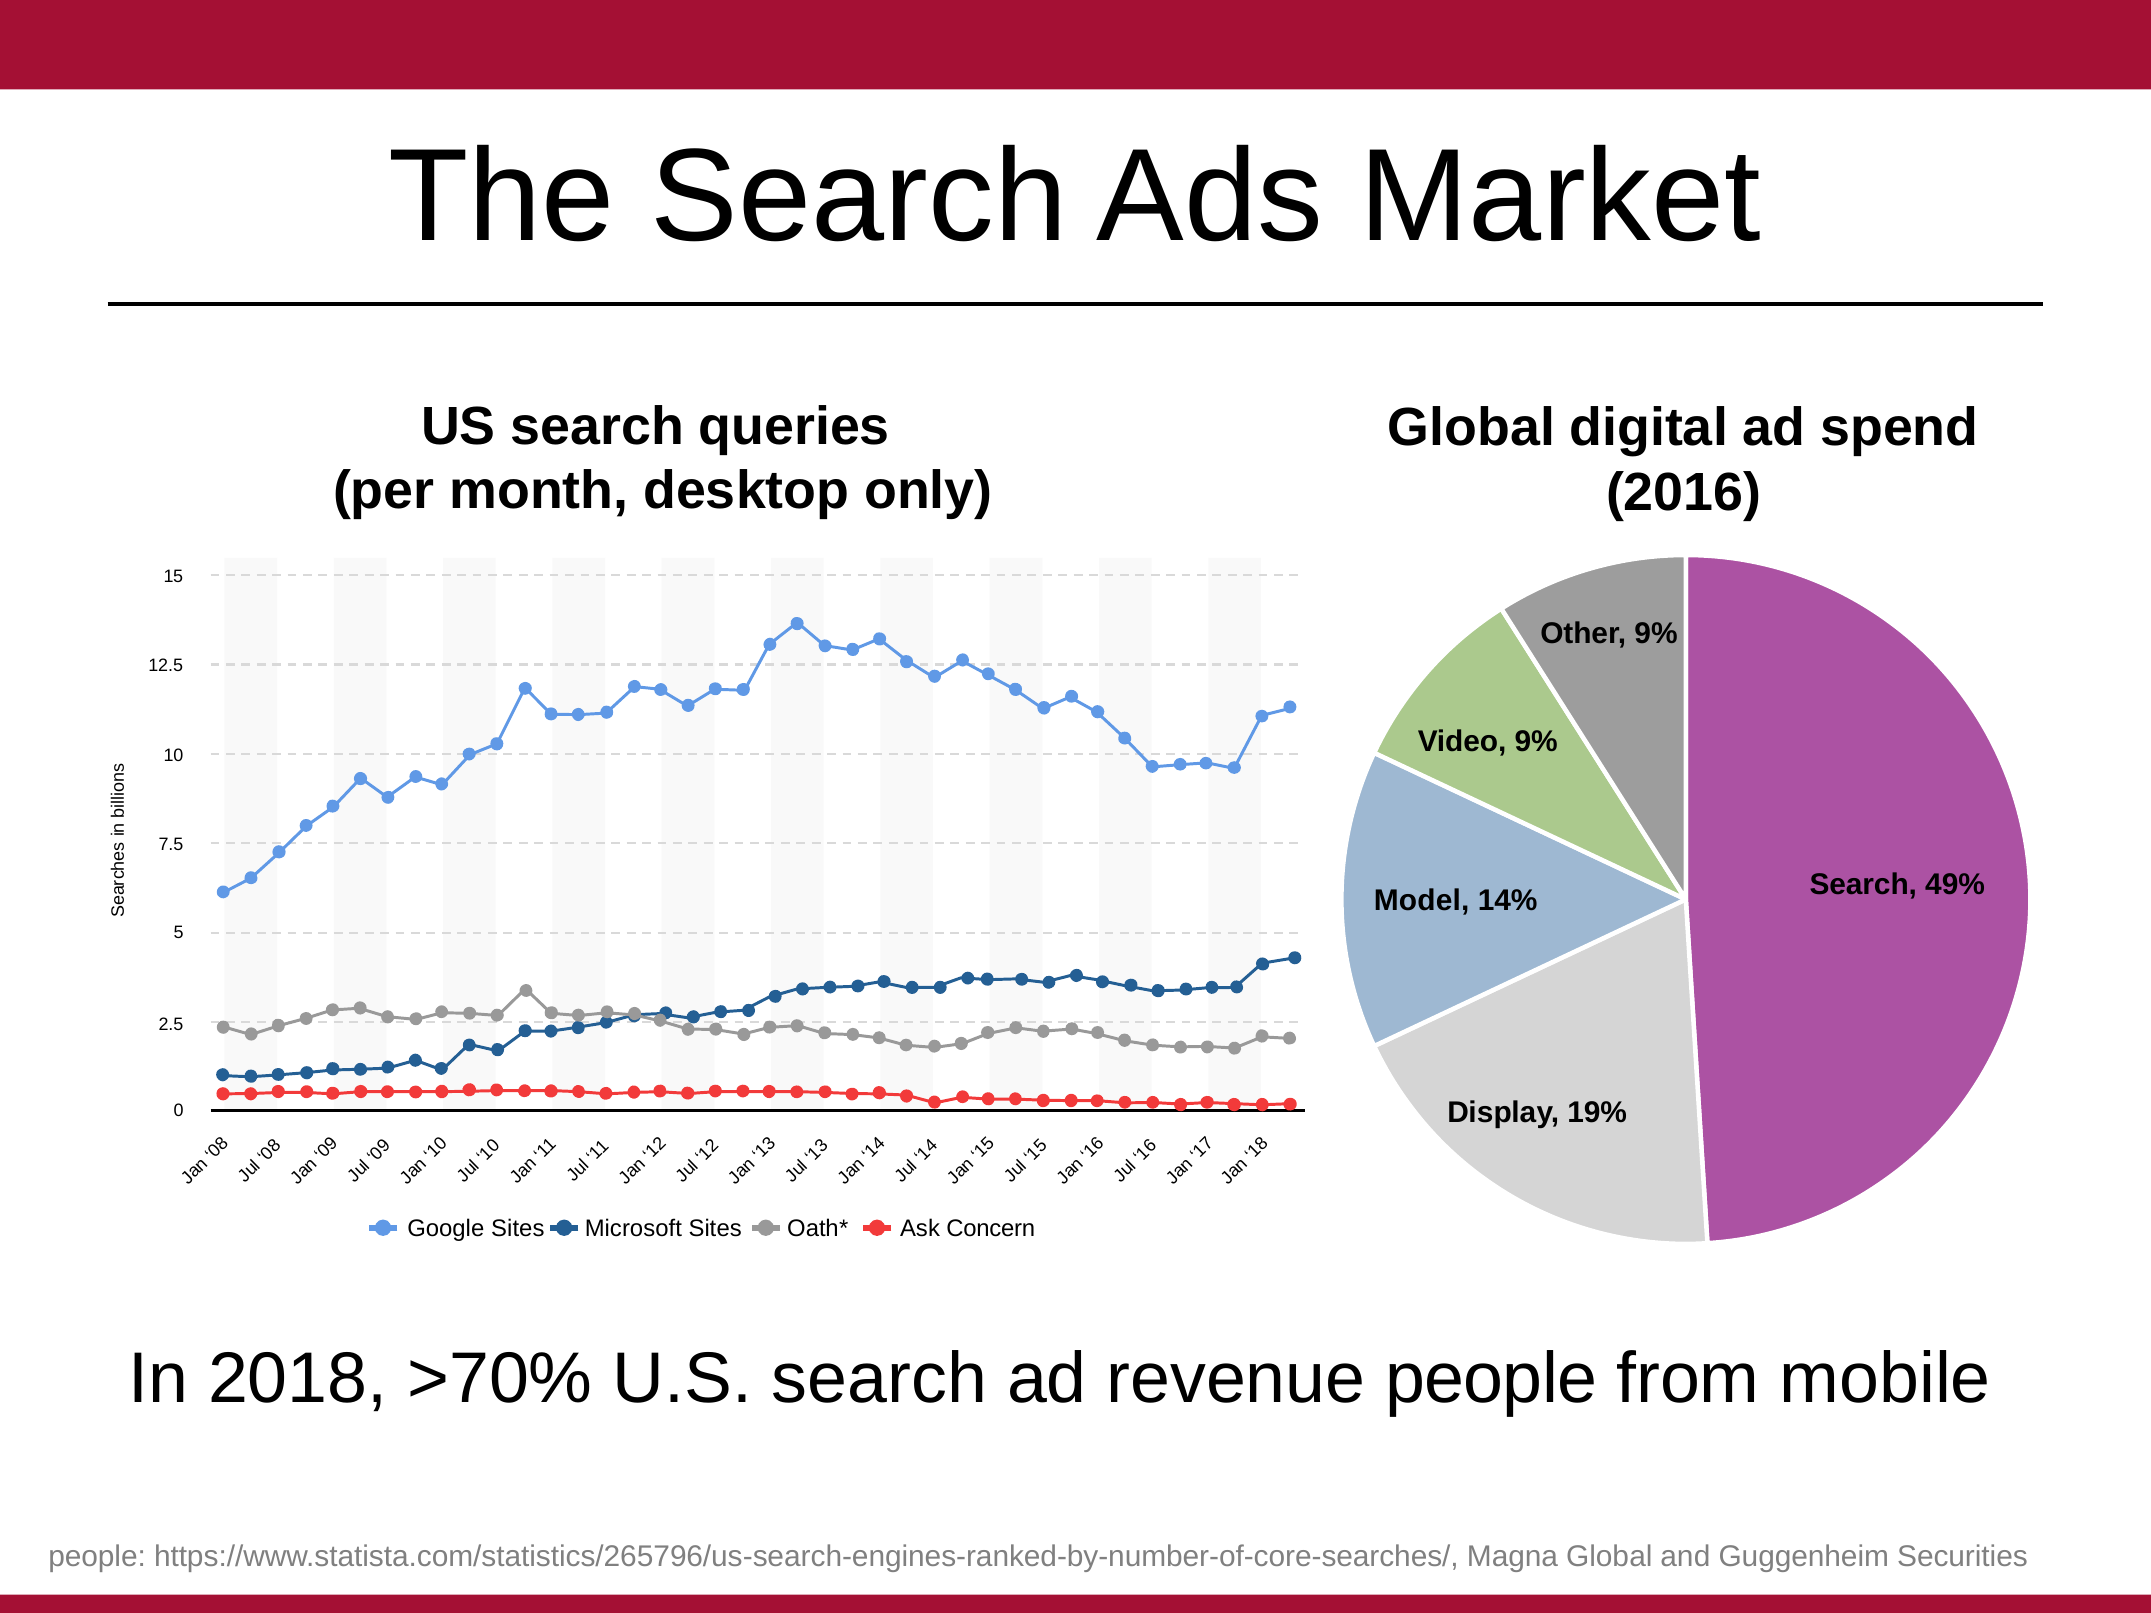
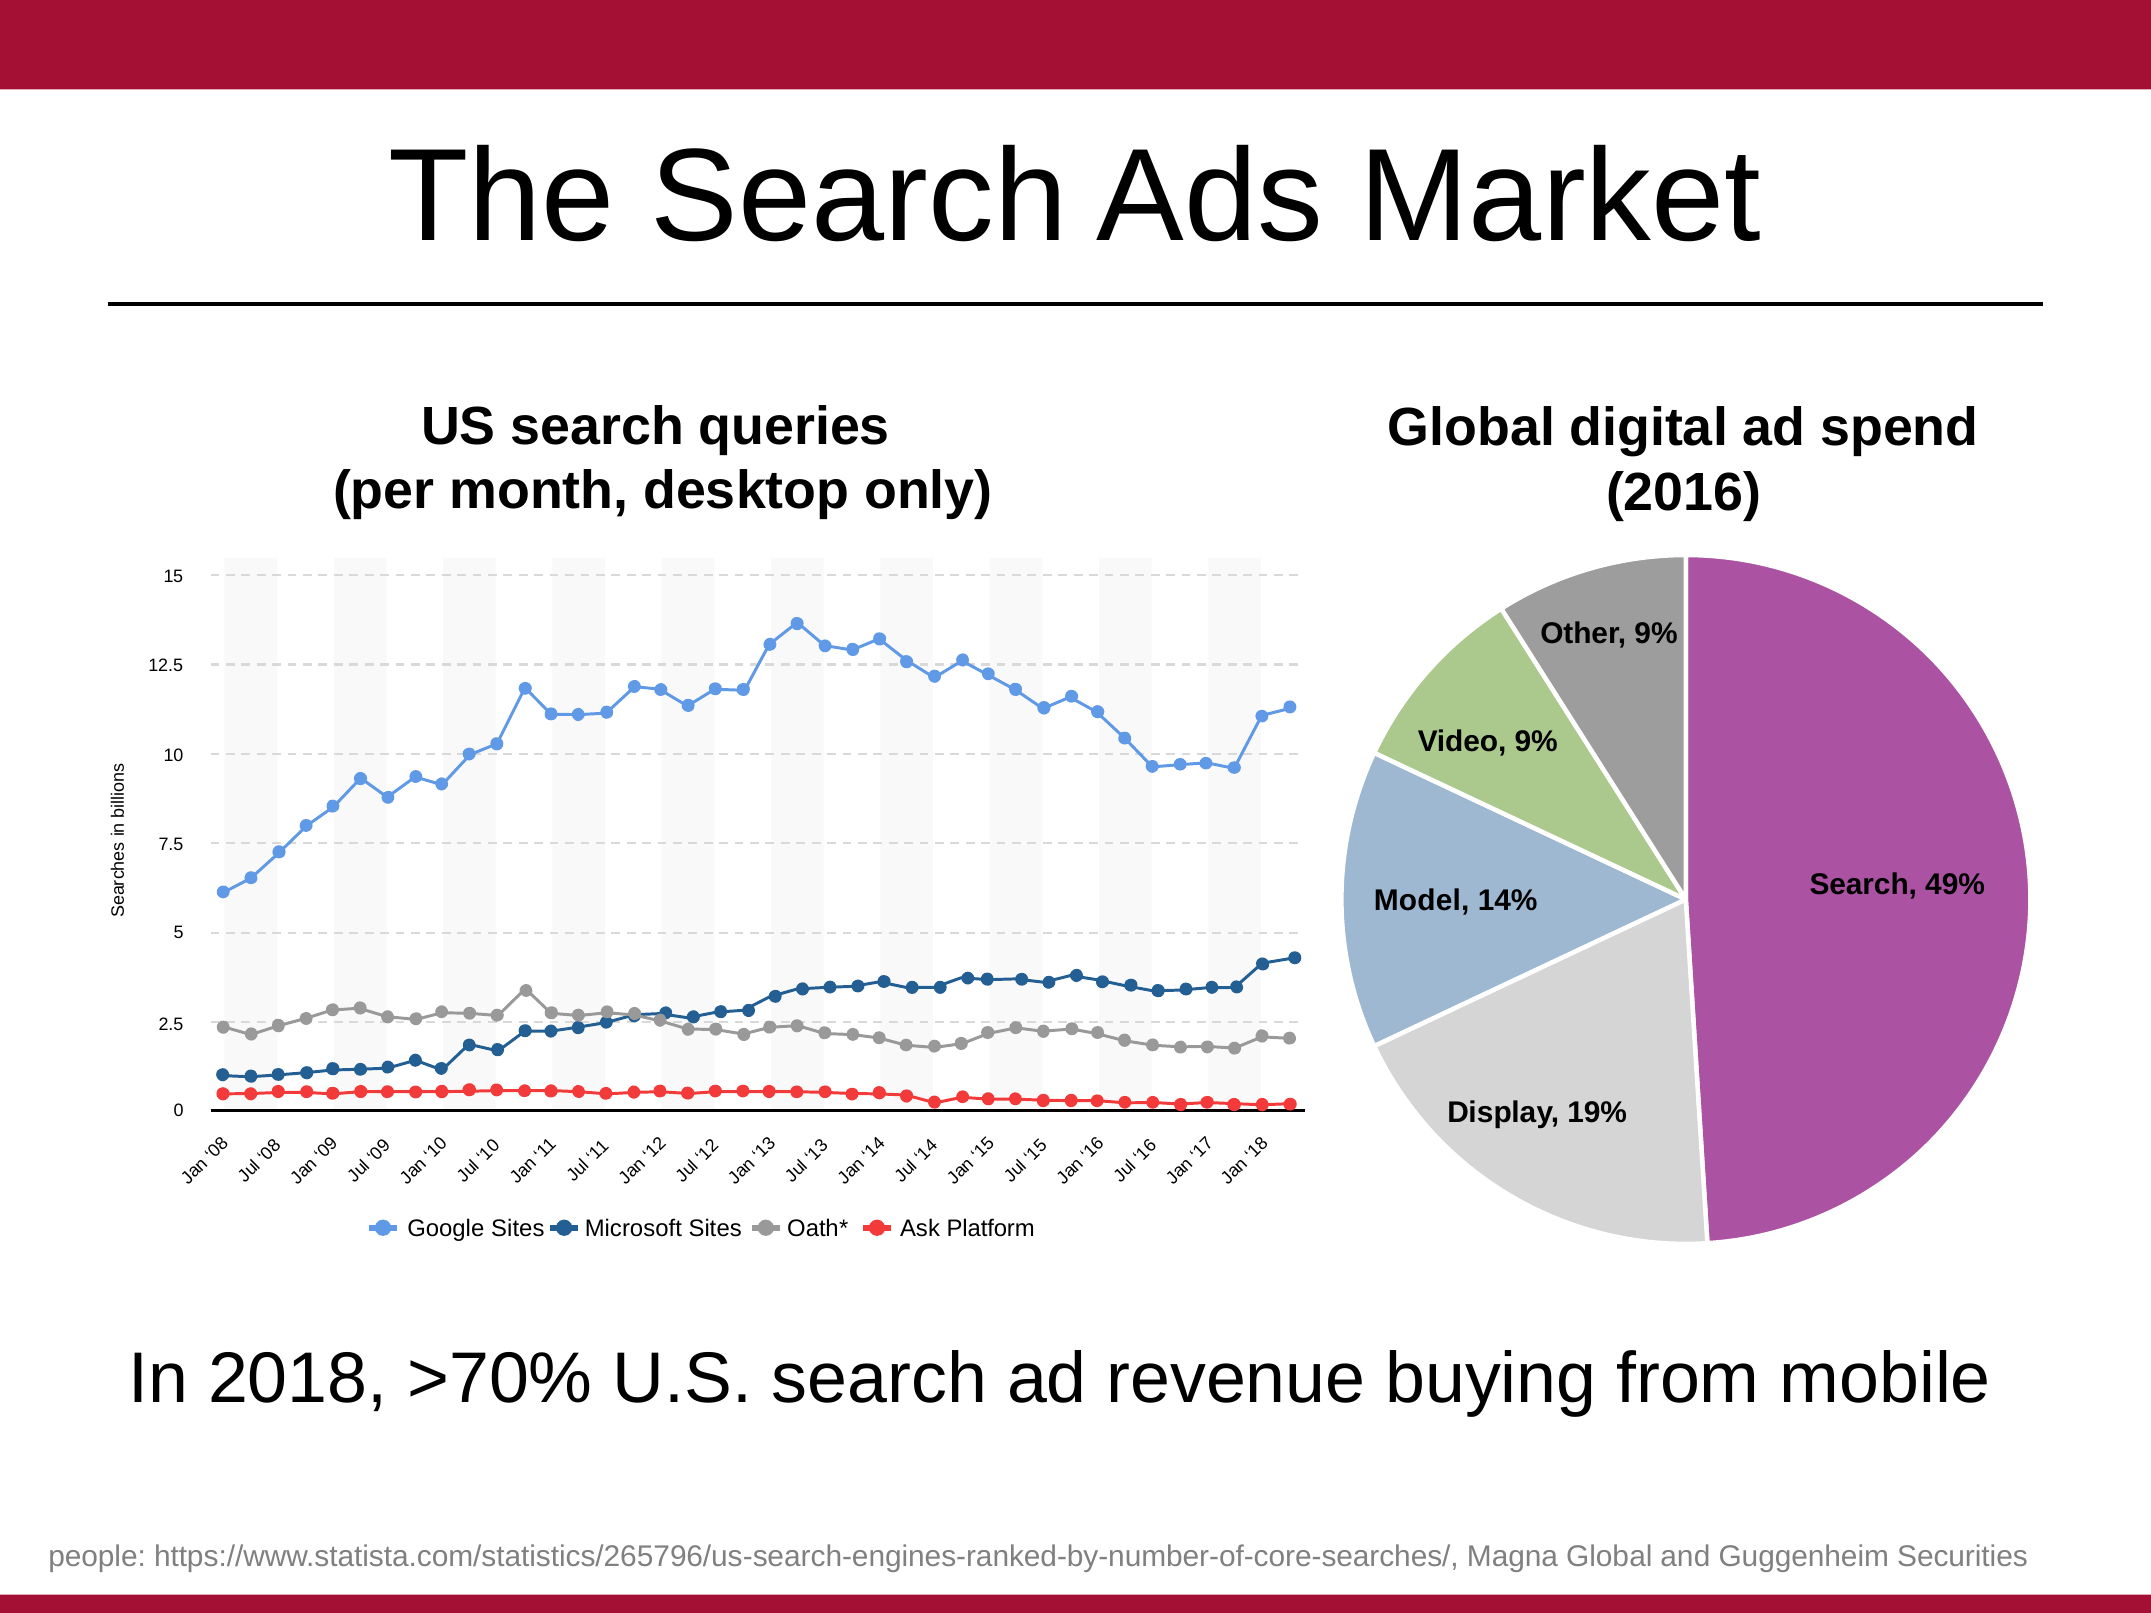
Concern: Concern -> Platform (991, 1229)
revenue people: people -> buying (1491, 1379)
